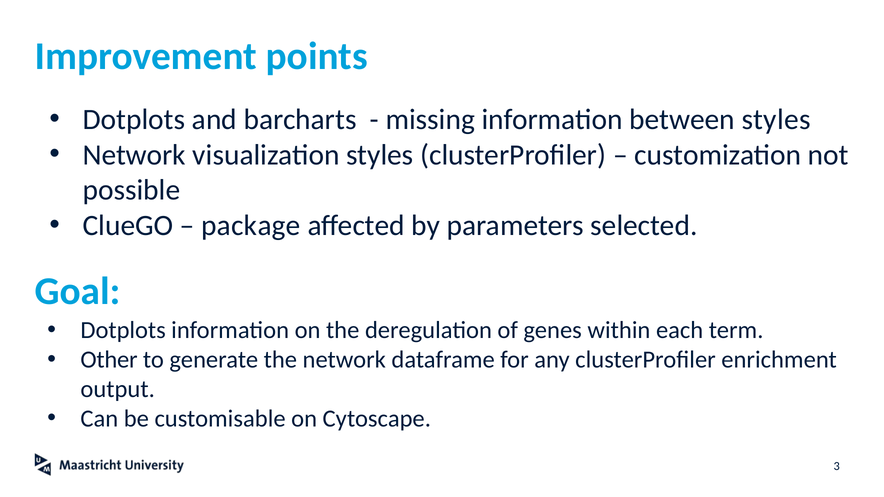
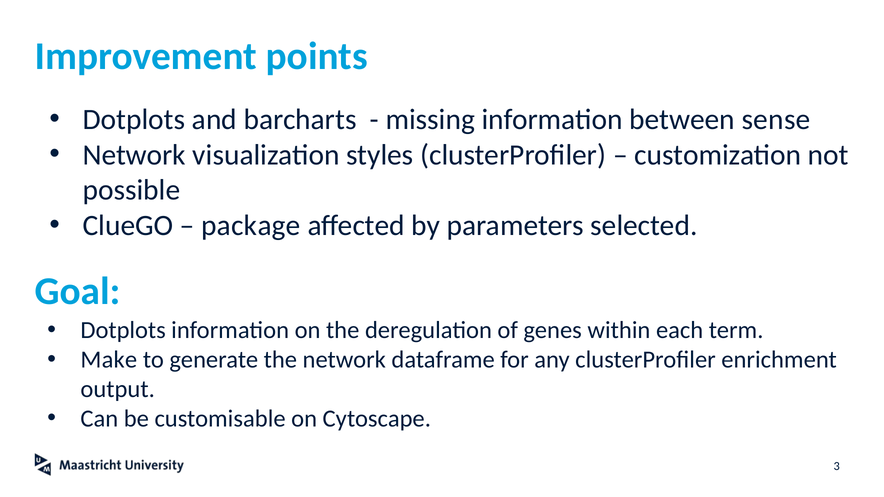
between styles: styles -> sense (776, 120)
Other: Other -> Make (109, 360)
